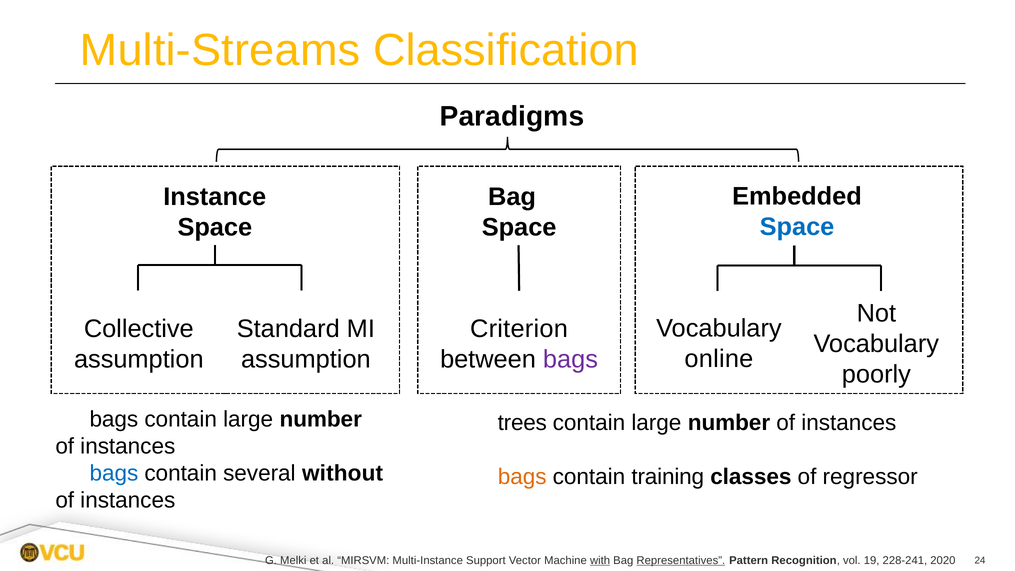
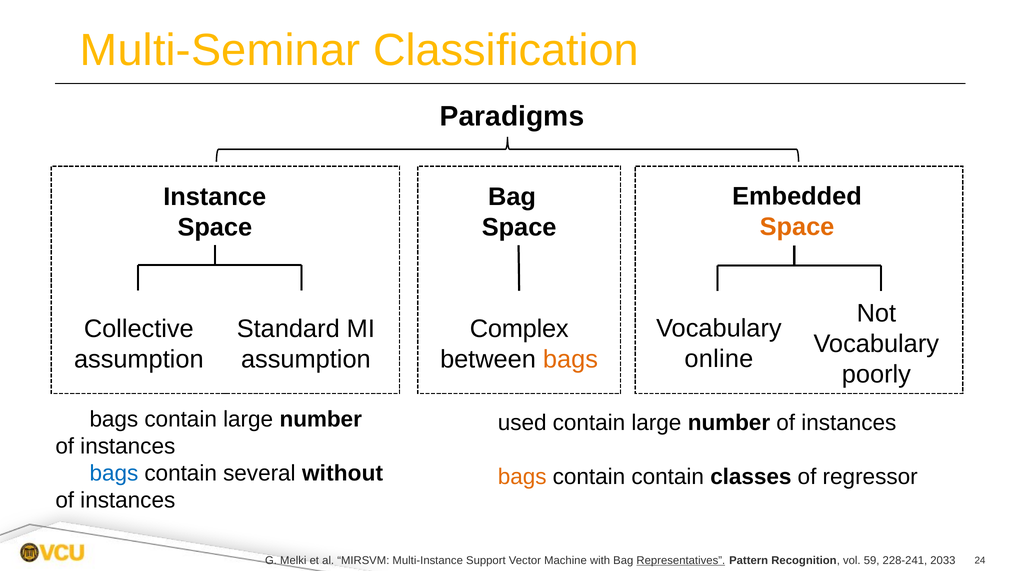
Multi-Streams: Multi-Streams -> Multi-Seminar (220, 50)
Space colour: blue -> orange (797, 227)
Criterion: Criterion -> Complex (519, 329)
bags colour: purple -> orange (570, 359)
trees: trees -> used (522, 423)
contain training: training -> contain (668, 477)
with underline: present -> none (600, 560)
19: 19 -> 59 (872, 560)
2020: 2020 -> 2033 (943, 560)
